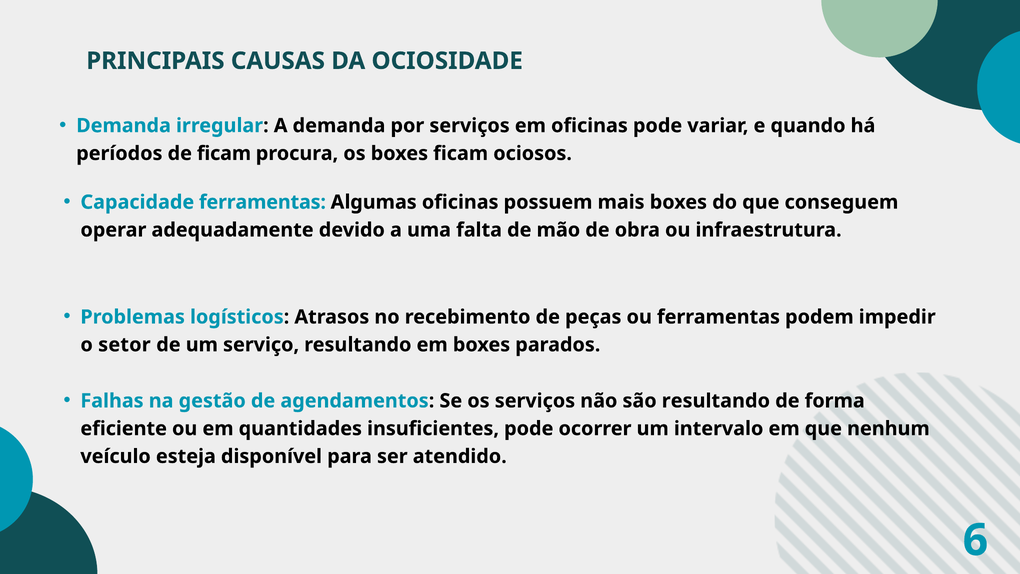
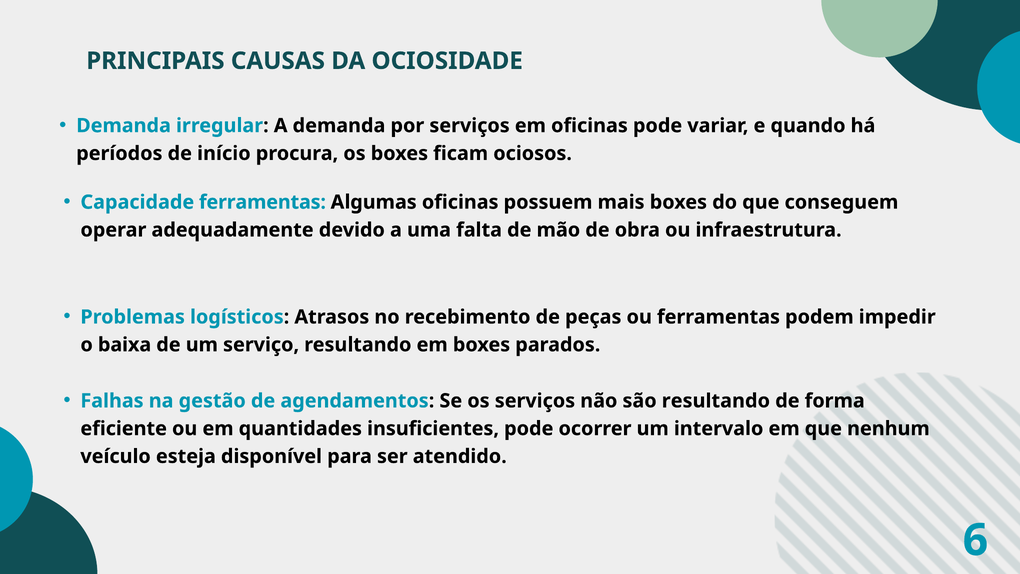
de ficam: ficam -> início (224, 153)
setor: setor -> baixa (125, 345)
